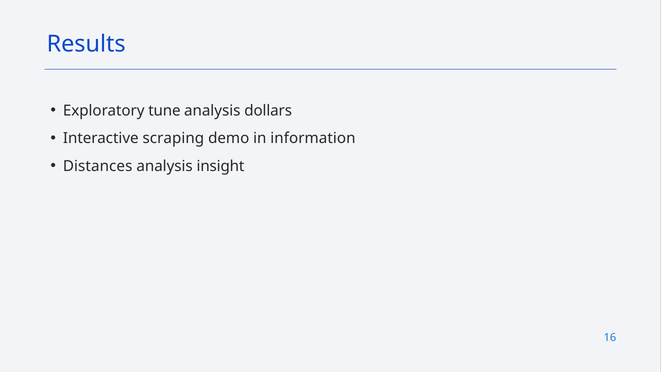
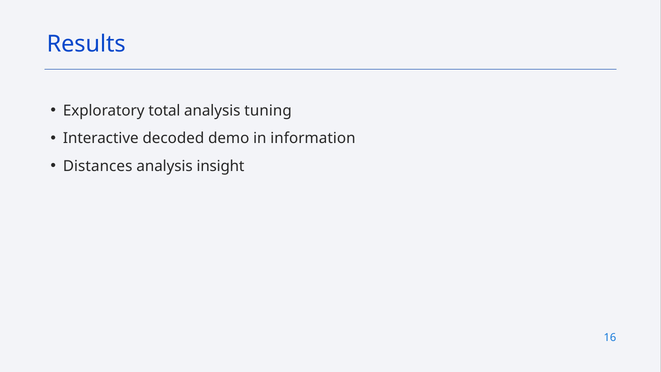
tune: tune -> total (164, 111)
dollars: dollars -> tuning (268, 111)
scraping: scraping -> decoded (173, 138)
